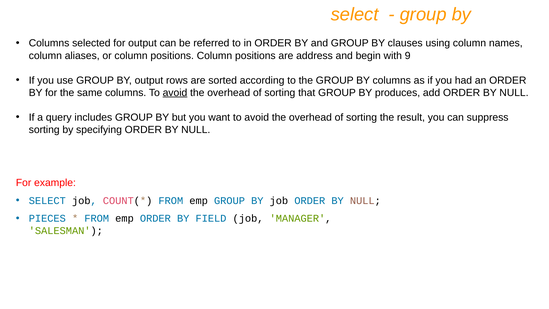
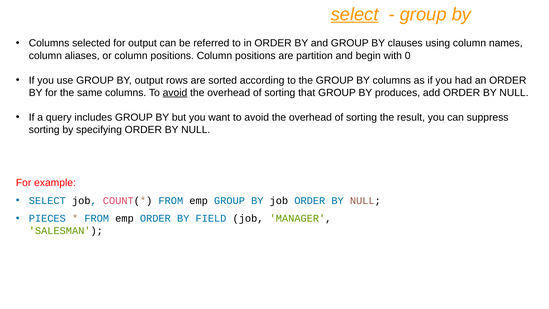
select underline: none -> present (355, 14)
address: address -> partition (314, 56)
9: 9 -> 0 (408, 56)
